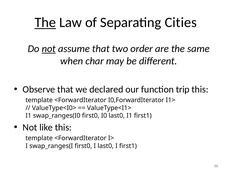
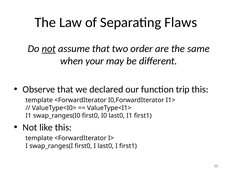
The underline: present -> none (45, 22)
Cities: Cities -> Flaws (181, 22)
char: char -> your (95, 61)
